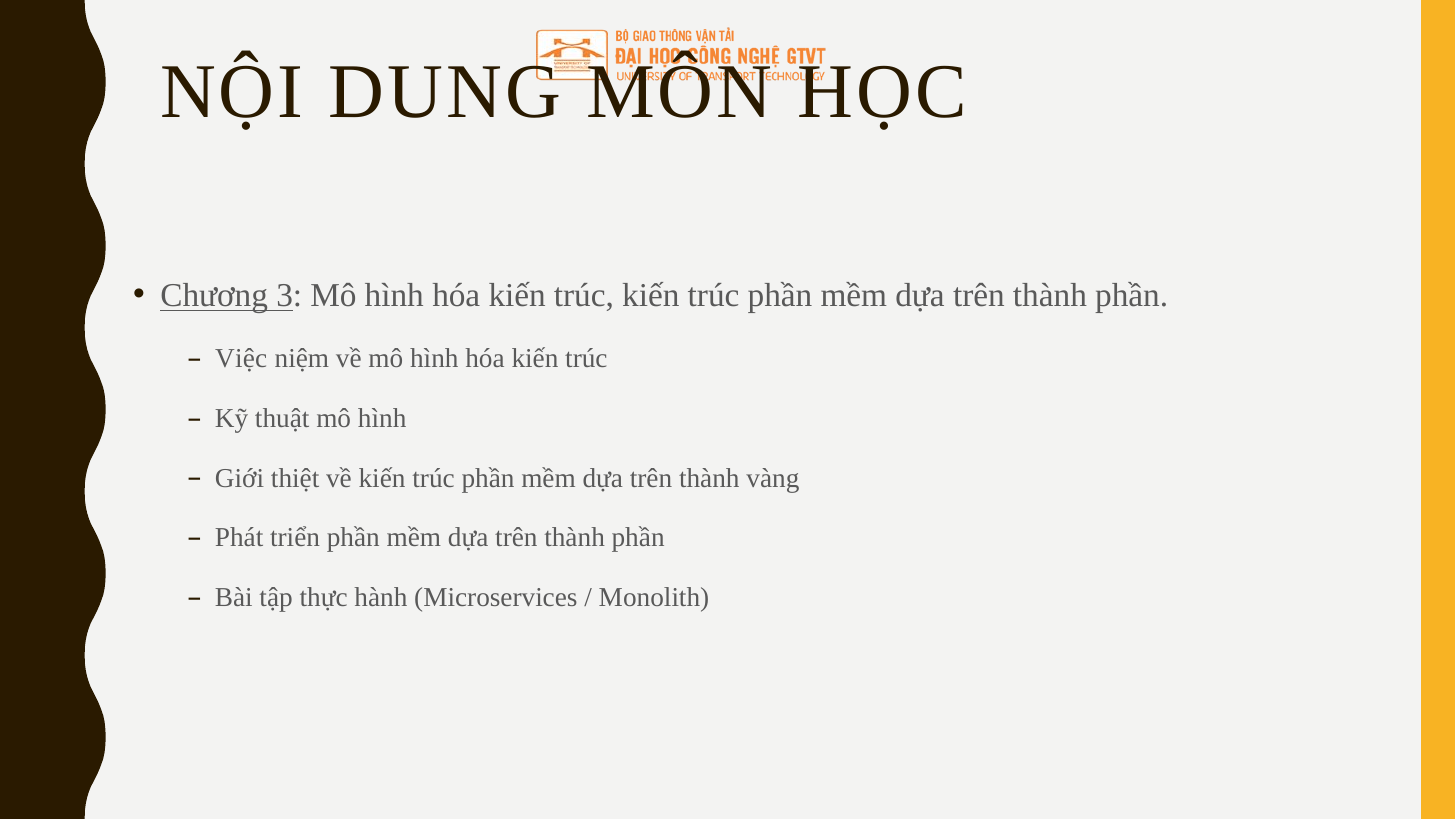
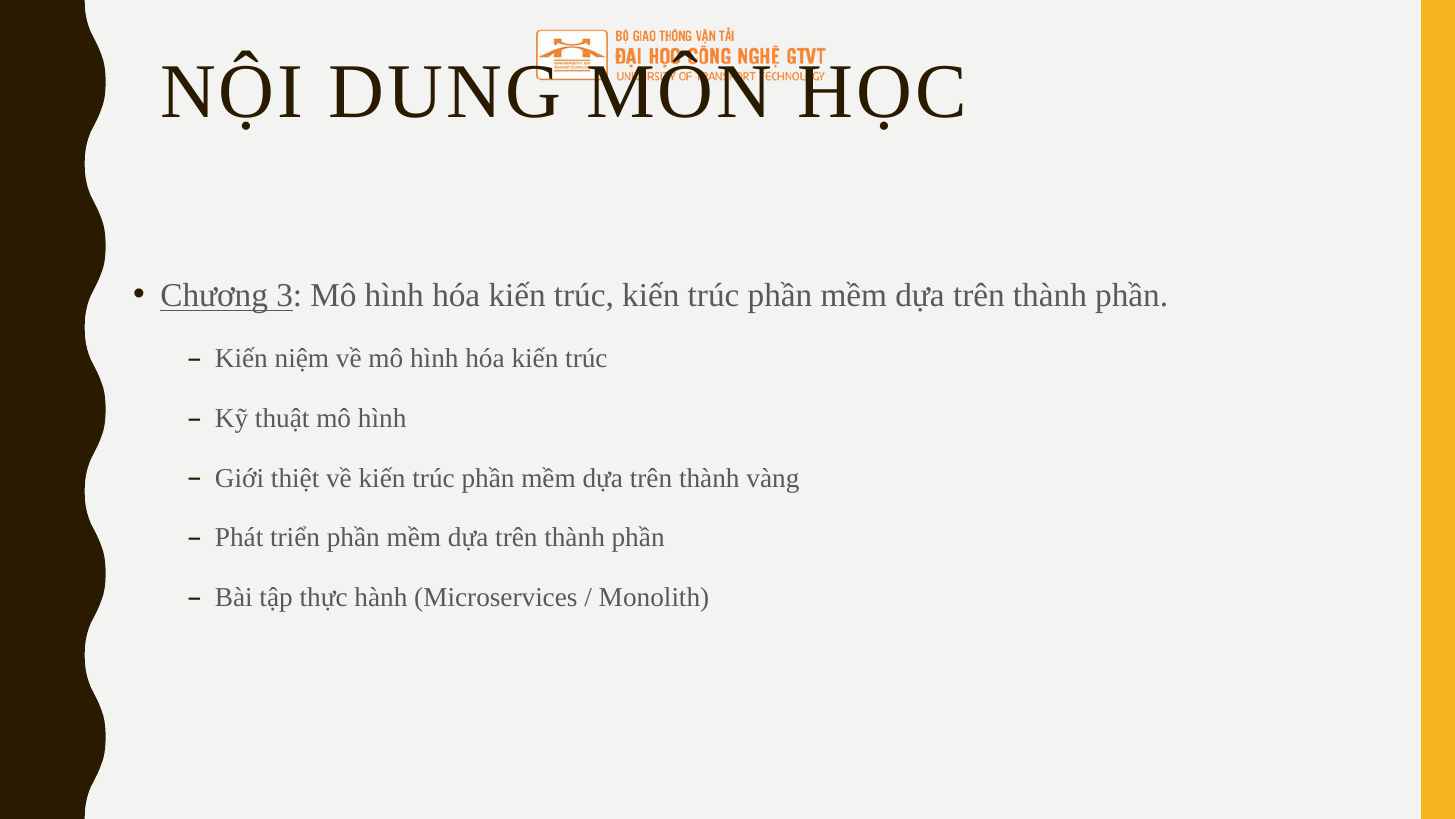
Việc: Việc -> Kiến (241, 358)
